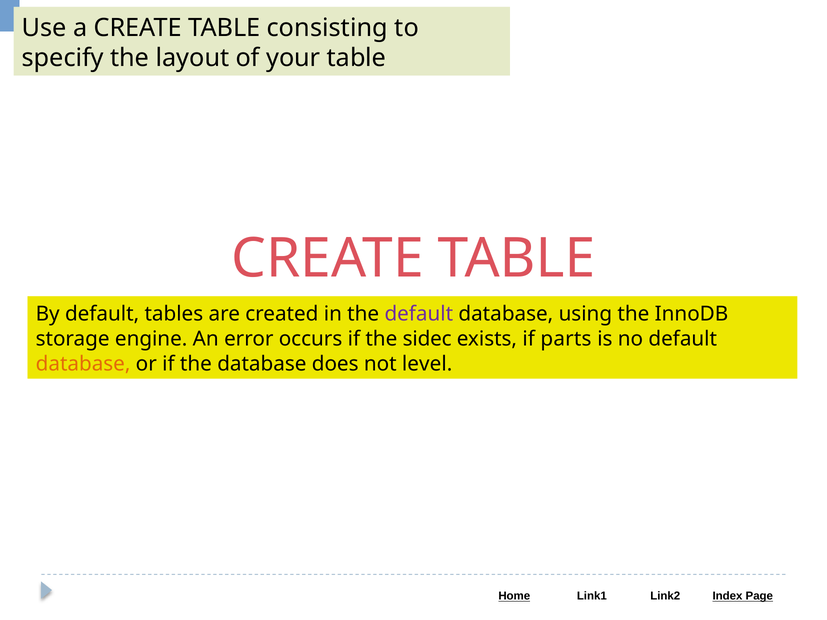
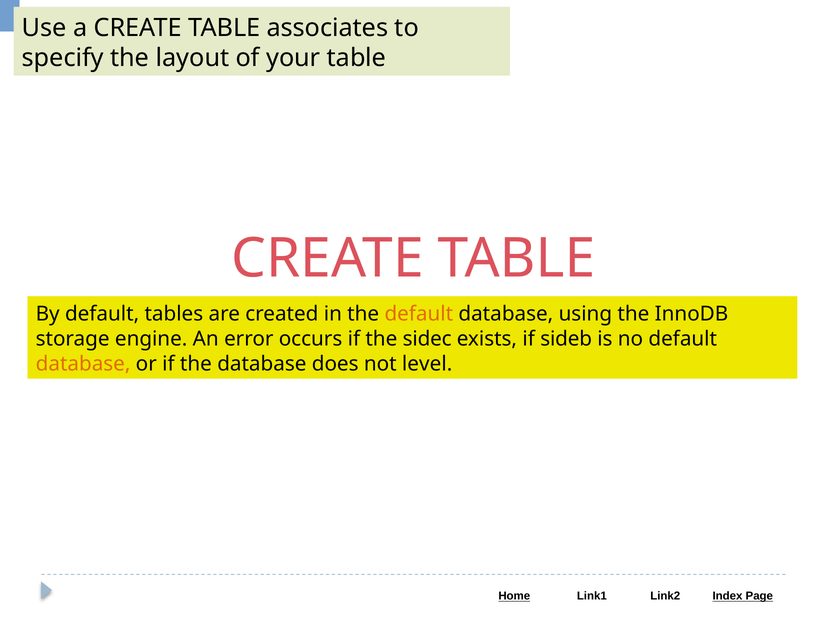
consisting: consisting -> associates (327, 28)
default colour: purple -> orange (419, 314)
parts: parts -> sideb (566, 339)
